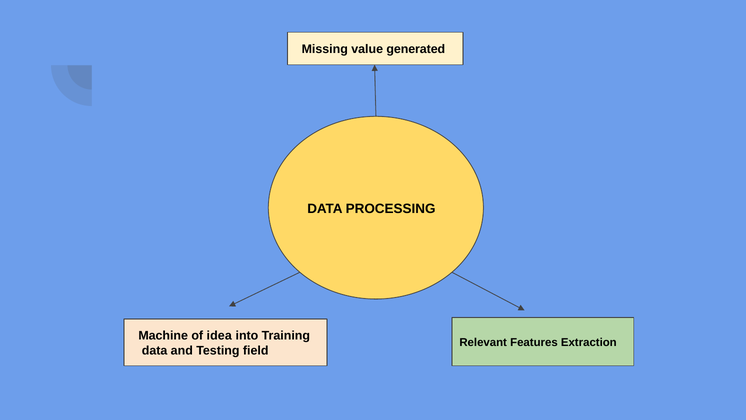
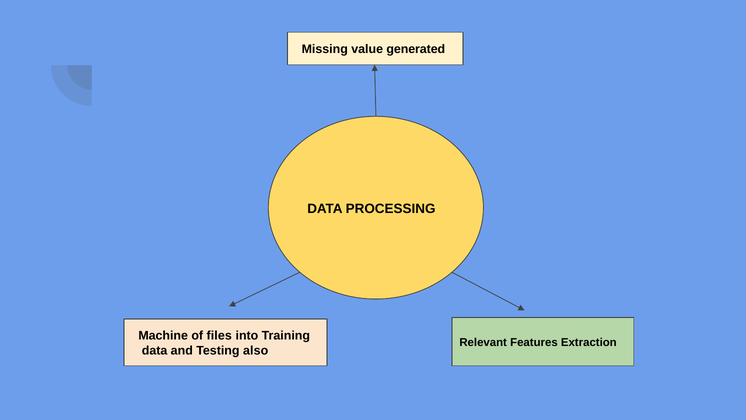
idea: idea -> files (219, 335)
field: field -> also (256, 350)
